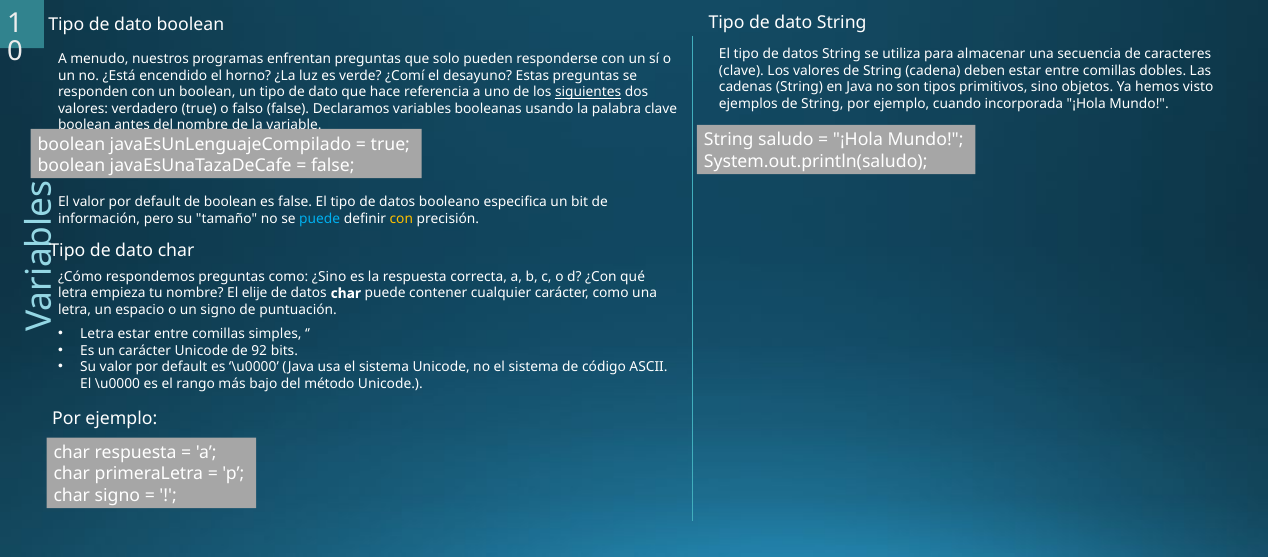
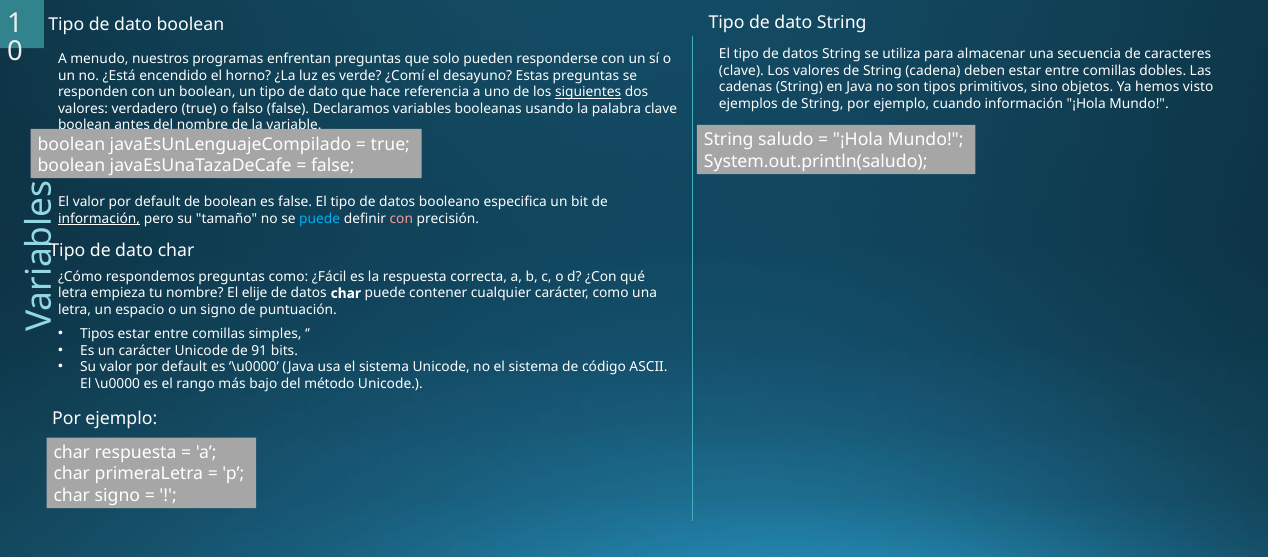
cuando incorporada: incorporada -> información (1024, 104)
información underline: none -> present (99, 219)
con colour: yellow -> pink (401, 219)
¿Sino: ¿Sino -> ¿Fácil (329, 277)
Letra: Letra -> Tipos (97, 334)
92: 92 -> 91 (259, 350)
